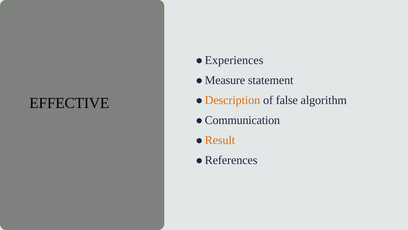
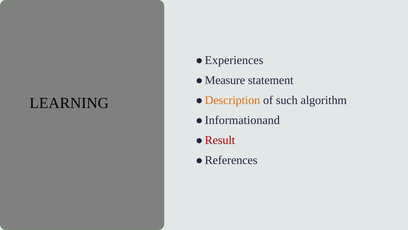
false: false -> such (287, 100)
EFFECTIVE: EFFECTIVE -> LEARNING (69, 103)
Communication: Communication -> Informationand (242, 120)
Result colour: orange -> red (220, 140)
